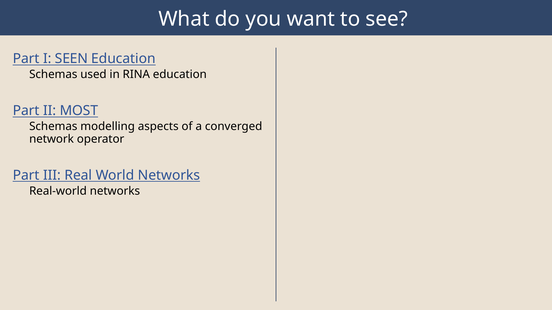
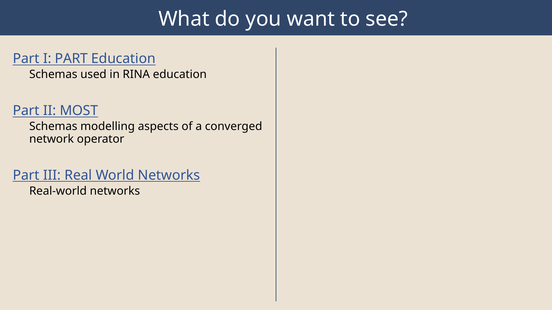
I SEEN: SEEN -> PART (71, 59)
